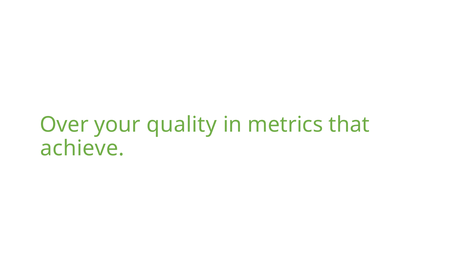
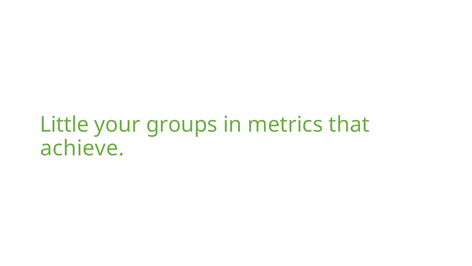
Over: Over -> Little (64, 125)
quality: quality -> groups (182, 125)
